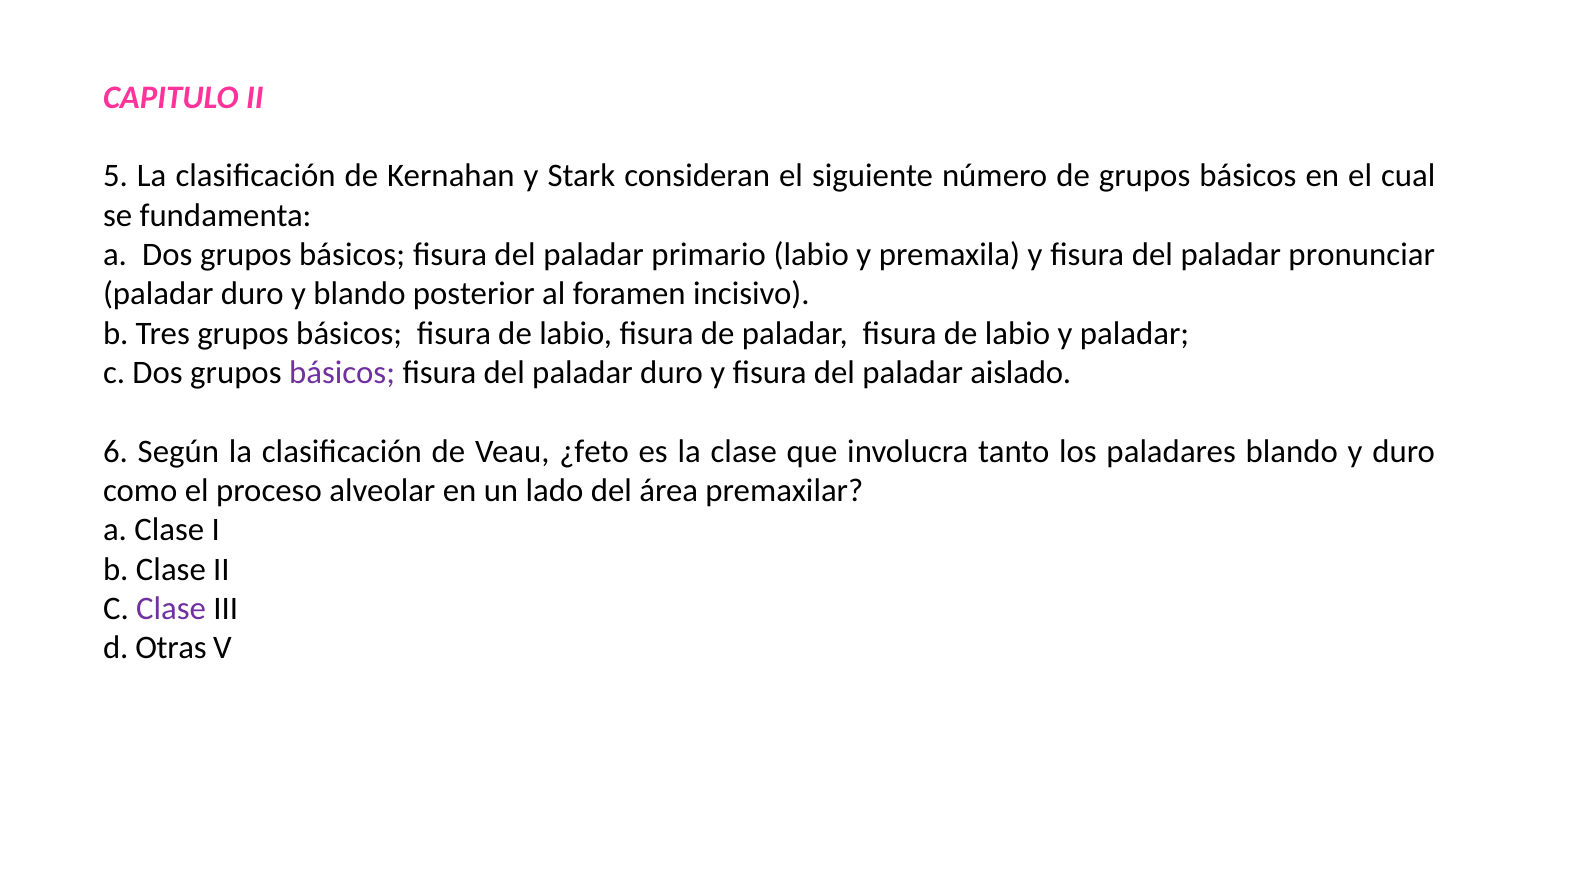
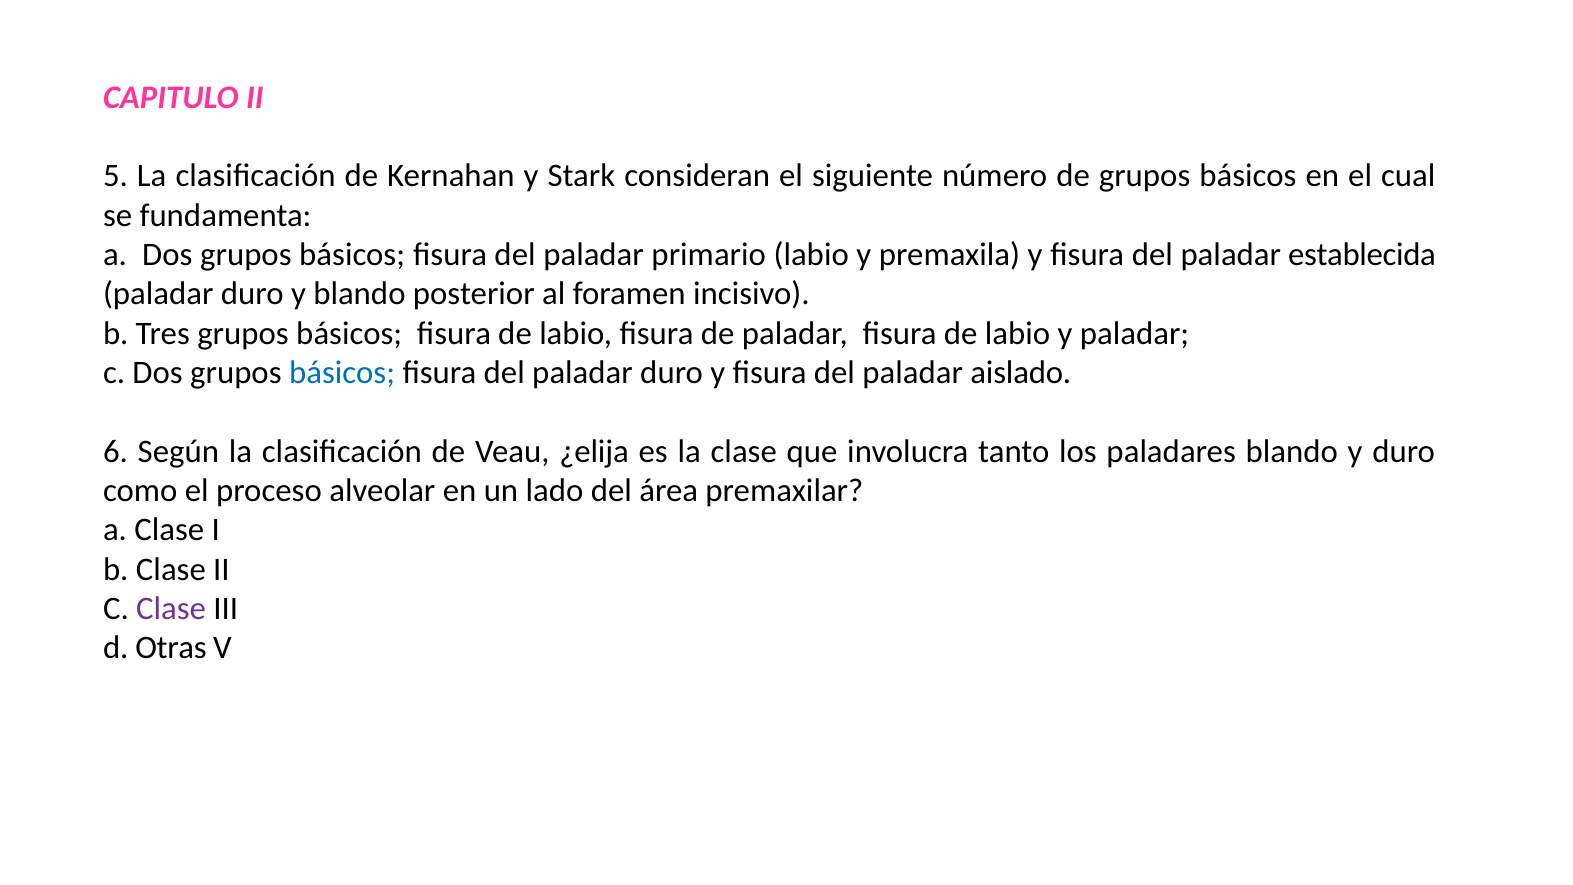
pronunciar: pronunciar -> establecida (1362, 255)
básicos colour: purple -> blue (342, 373)
¿feto: ¿feto -> ¿elija (594, 451)
